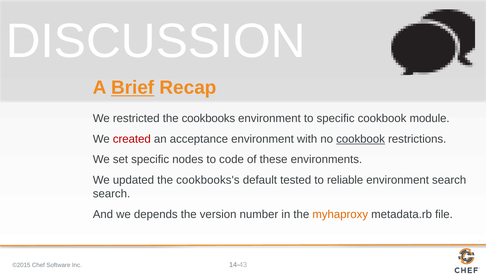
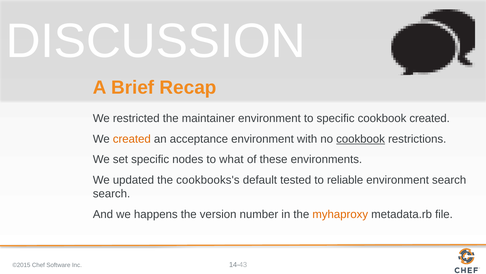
Brief underline: present -> none (133, 87)
cookbooks: cookbooks -> maintainer (208, 118)
cookbook module: module -> created (430, 118)
created colour: red -> orange (132, 139)
code: code -> what (231, 159)
depends: depends -> happens (156, 214)
